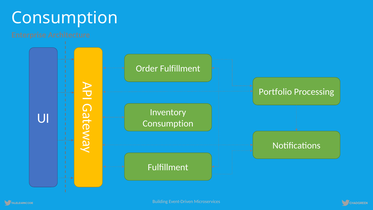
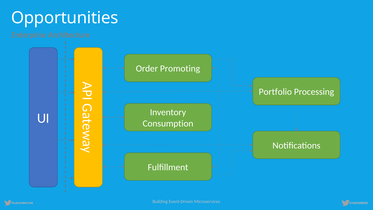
Consumption: Consumption -> Opportunities (65, 18)
Order Fulfillment: Fulfillment -> Promoting (180, 69)
